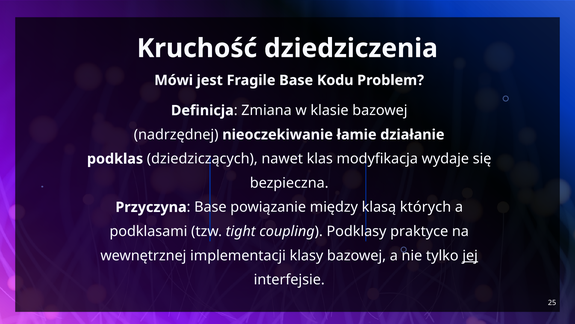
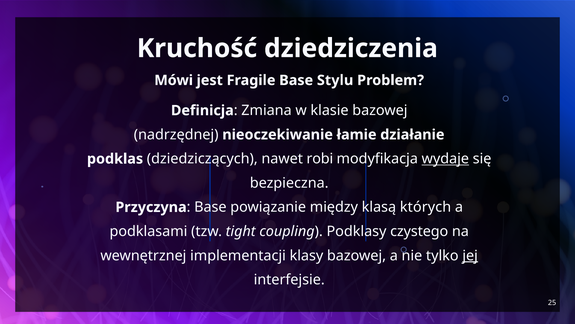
Kodu: Kodu -> Stylu (335, 80)
klas: klas -> robi (320, 159)
wydaje underline: none -> present (445, 159)
praktyce: praktyce -> czystego (419, 231)
